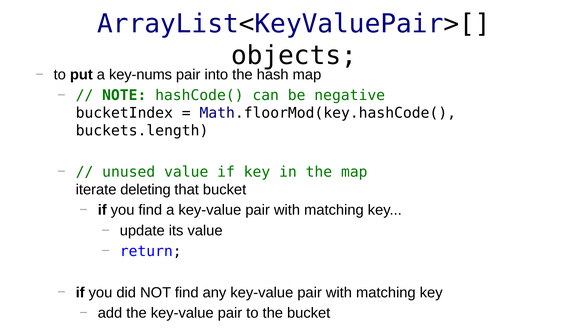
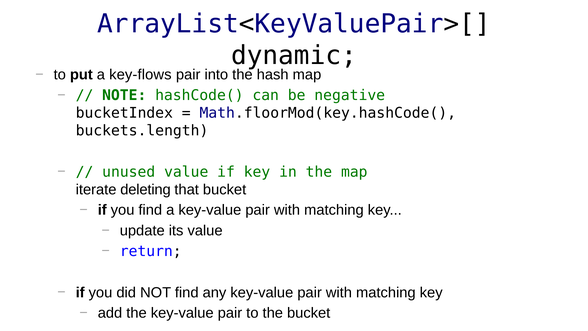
objects: objects -> dynamic (294, 55)
key-nums: key-nums -> key-flows (140, 75)
